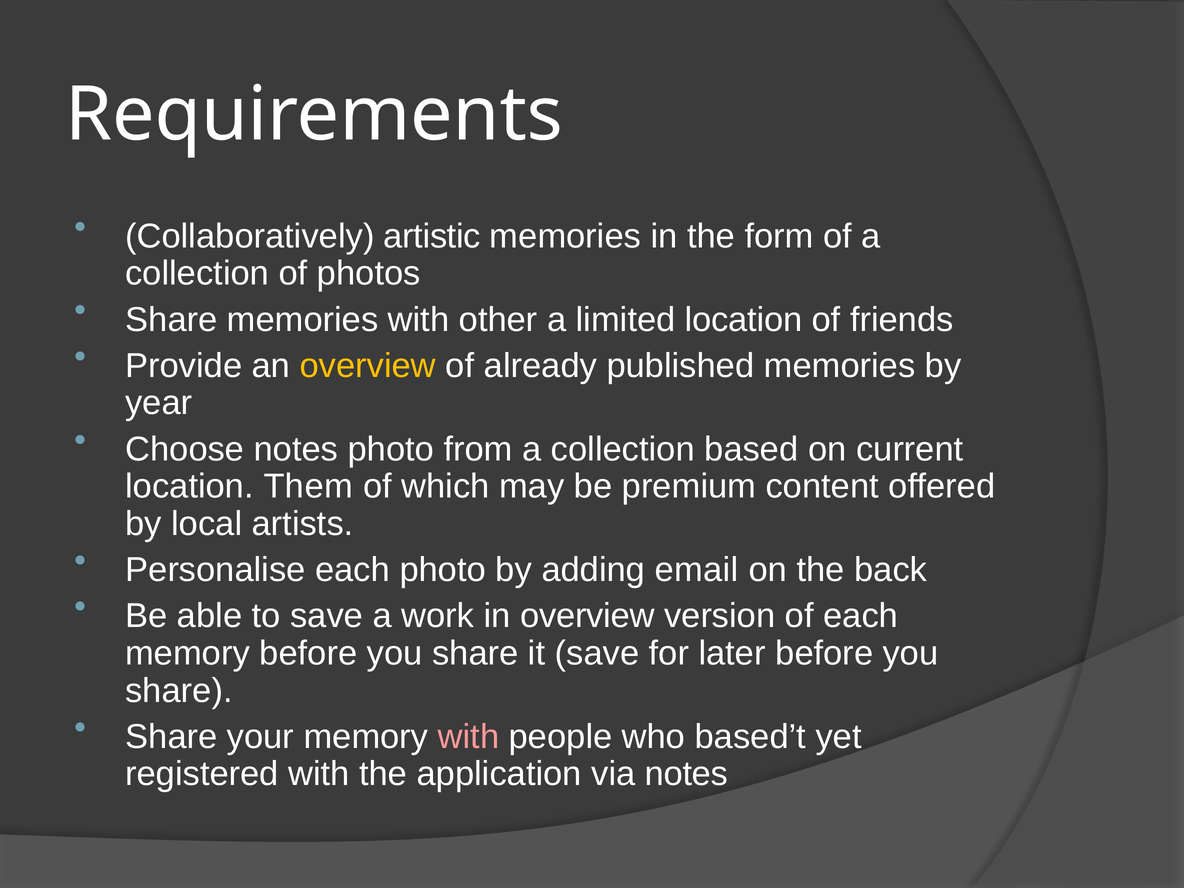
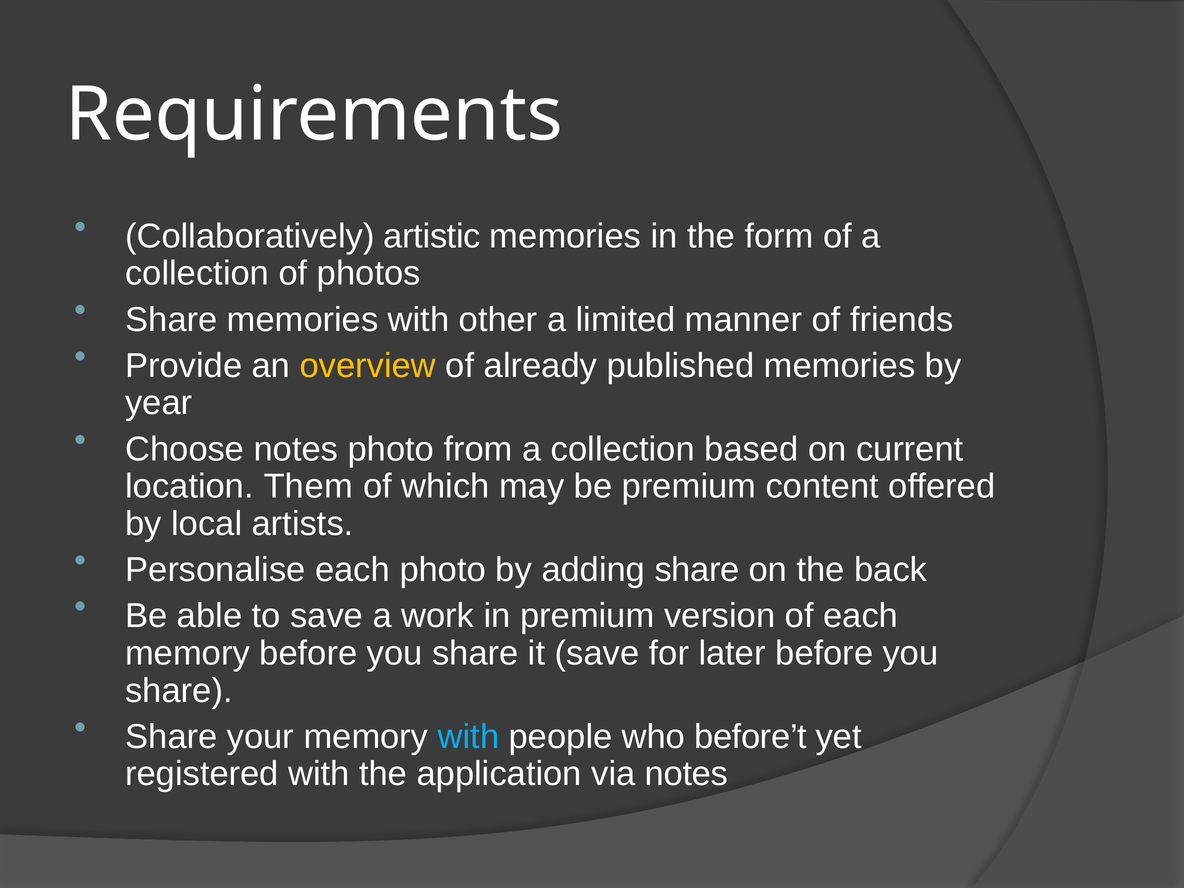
limited location: location -> manner (744, 320)
adding email: email -> share (697, 570)
in overview: overview -> premium (587, 616)
with colour: pink -> light blue (469, 737)
based’t: based’t -> before’t (751, 737)
